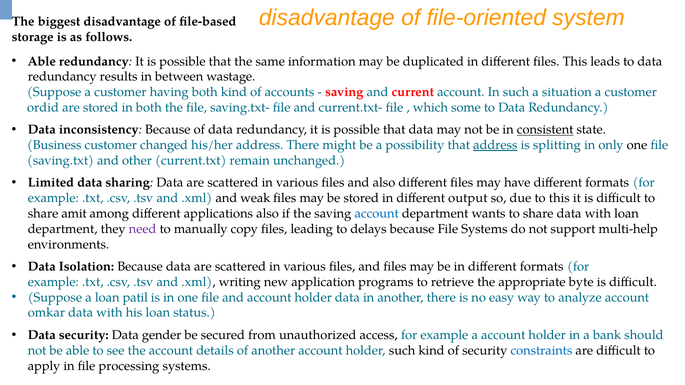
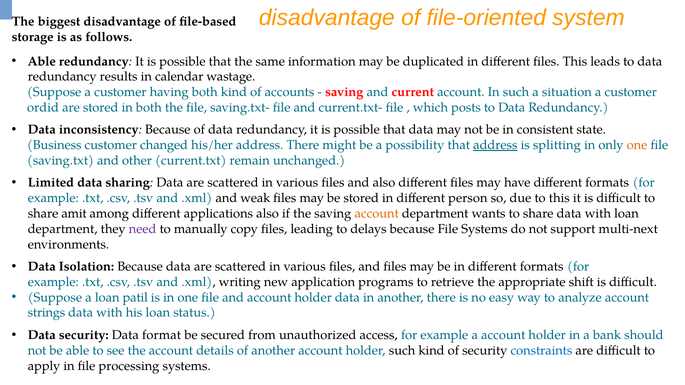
between: between -> calendar (179, 77)
some: some -> posts (466, 108)
consistent underline: present -> none (545, 130)
one colour: black -> orange (637, 145)
output: output -> person (468, 198)
account colour: blue -> orange (377, 214)
multi-help: multi-help -> multi-next (628, 229)
byte: byte -> shift (581, 282)
omkar: omkar -> strings (46, 313)
gender: gender -> format (162, 335)
